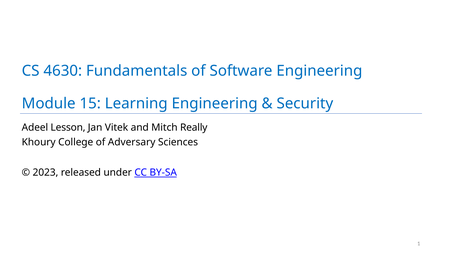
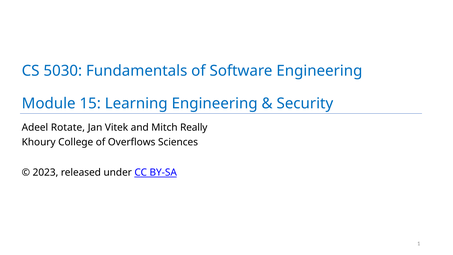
4630: 4630 -> 5030 (63, 71)
Lesson: Lesson -> Rotate (68, 127)
Adversary: Adversary -> Overflows (132, 142)
